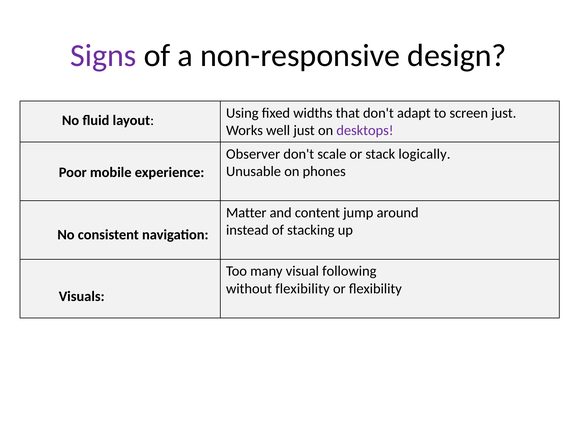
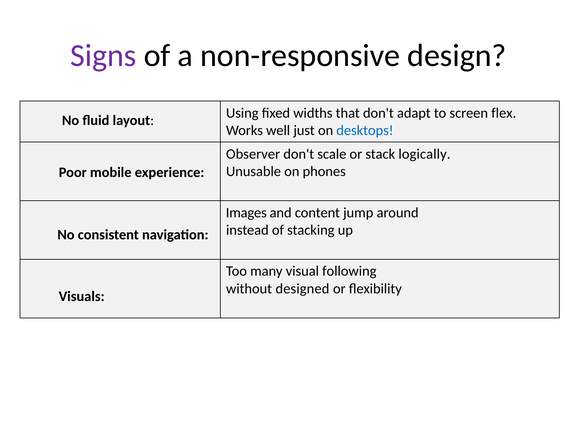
screen just: just -> flex (504, 113)
desktops colour: purple -> blue (365, 130)
Matter: Matter -> Images (246, 212)
without flexibility: flexibility -> designed (302, 289)
